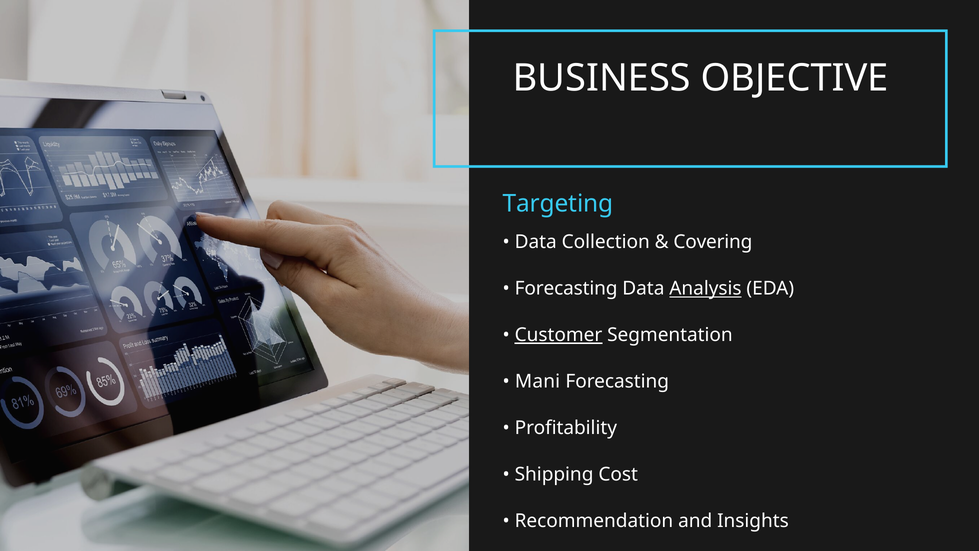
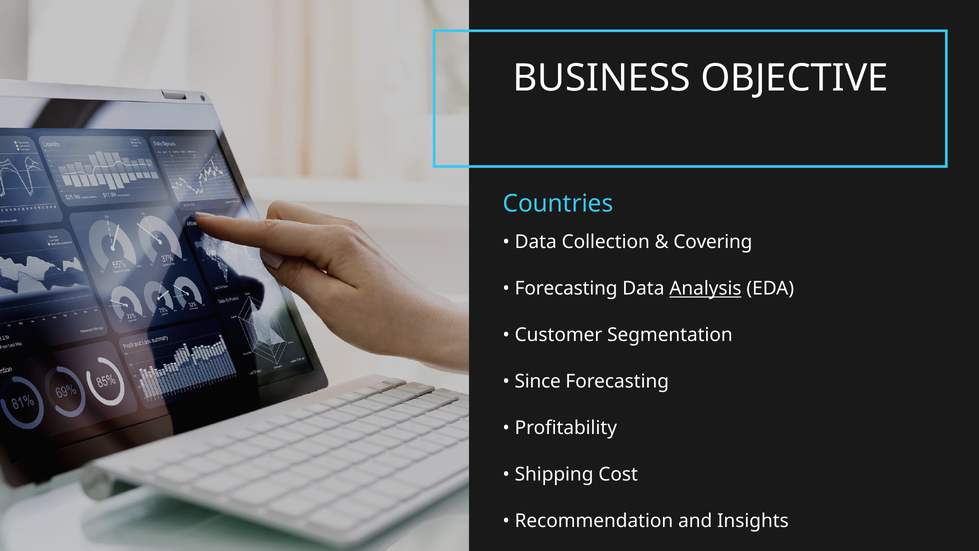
Targeting: Targeting -> Countries (558, 204)
Customer underline: present -> none (558, 335)
Mani: Mani -> Since (538, 381)
